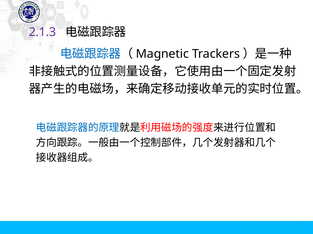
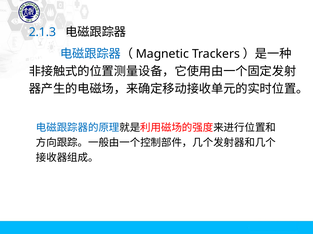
2.1.3 colour: purple -> blue (42, 32)
